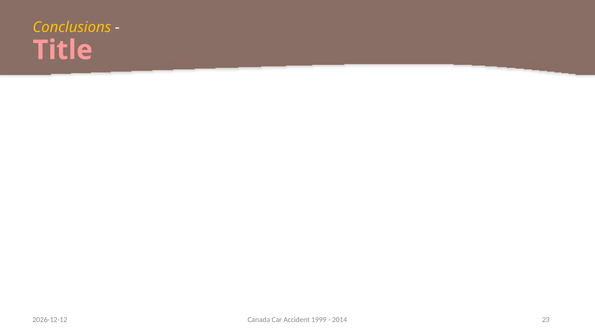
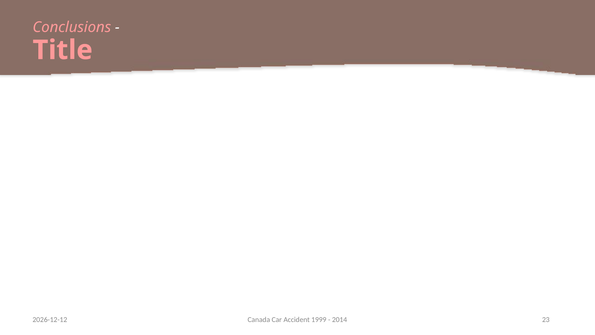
Conclusions colour: yellow -> pink (72, 27)
